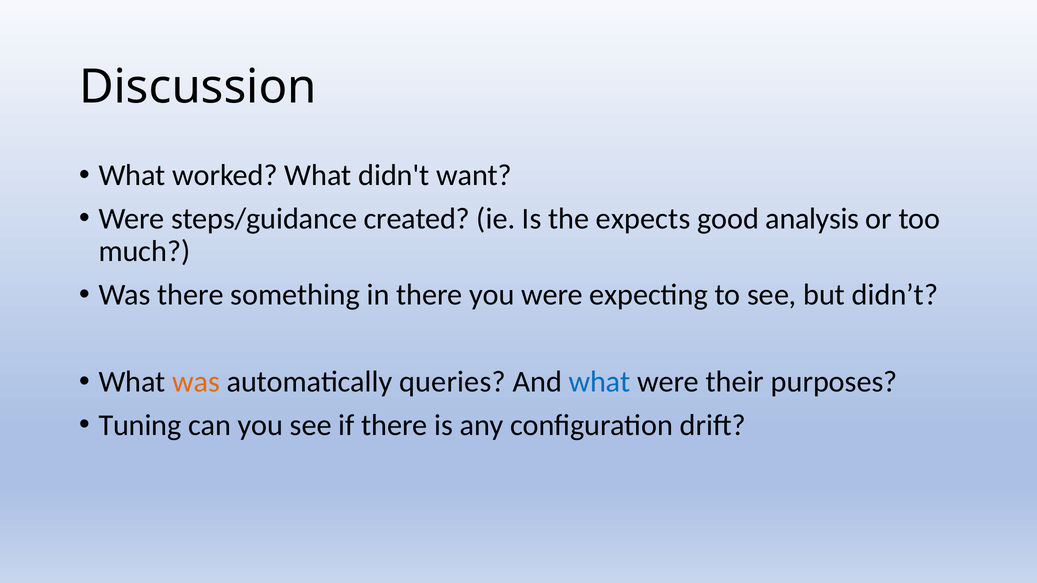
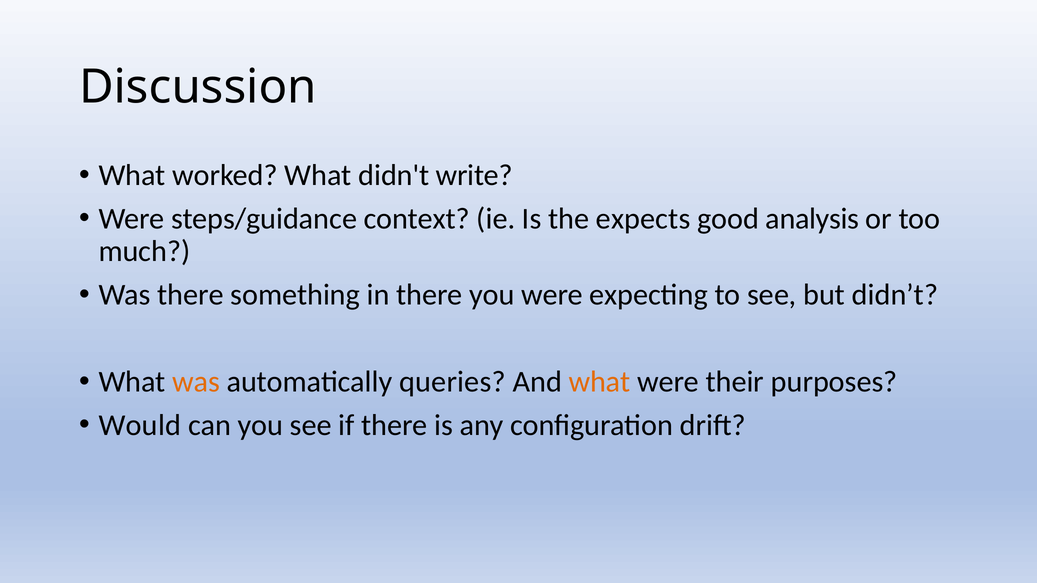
want: want -> write (474, 175)
created: created -> context (417, 219)
what colour: blue -> orange (600, 382)
Tuning: Tuning -> Would (140, 425)
